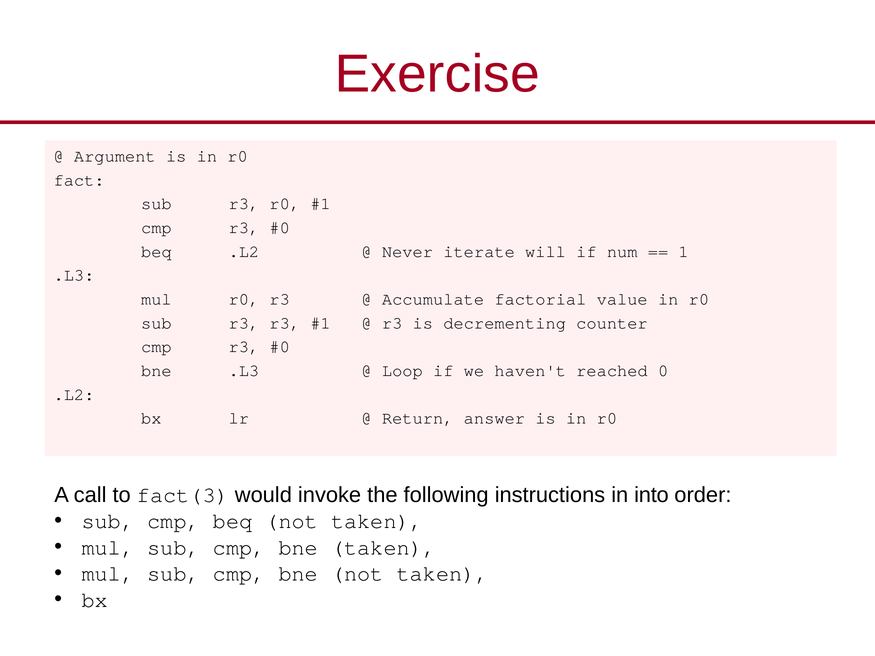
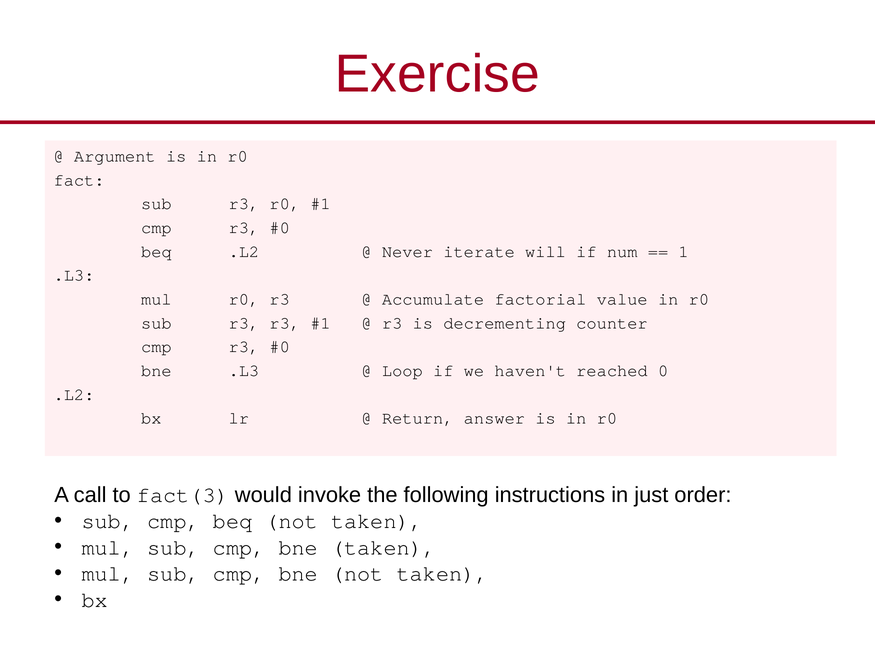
into: into -> just (651, 495)
